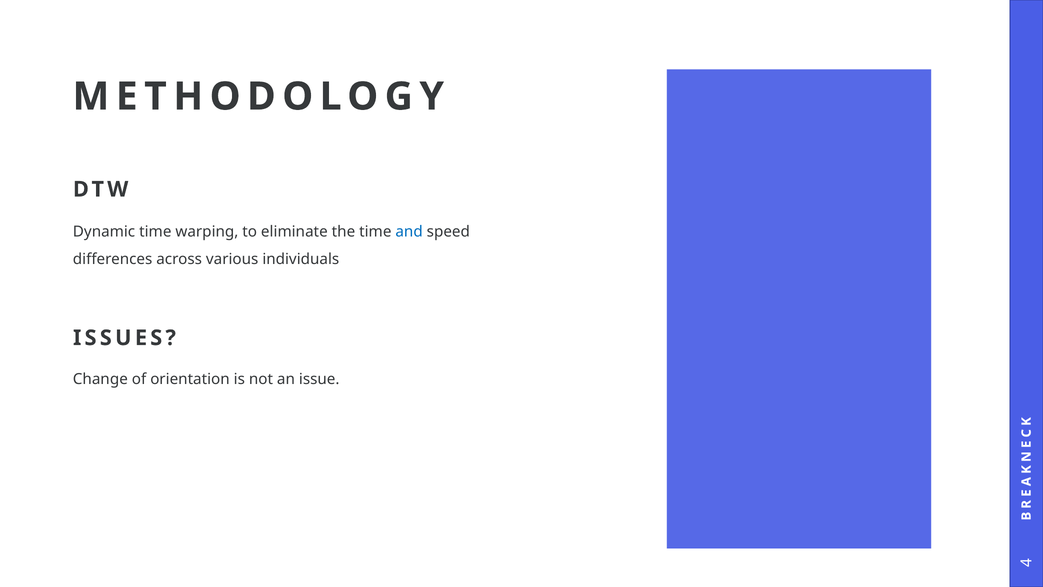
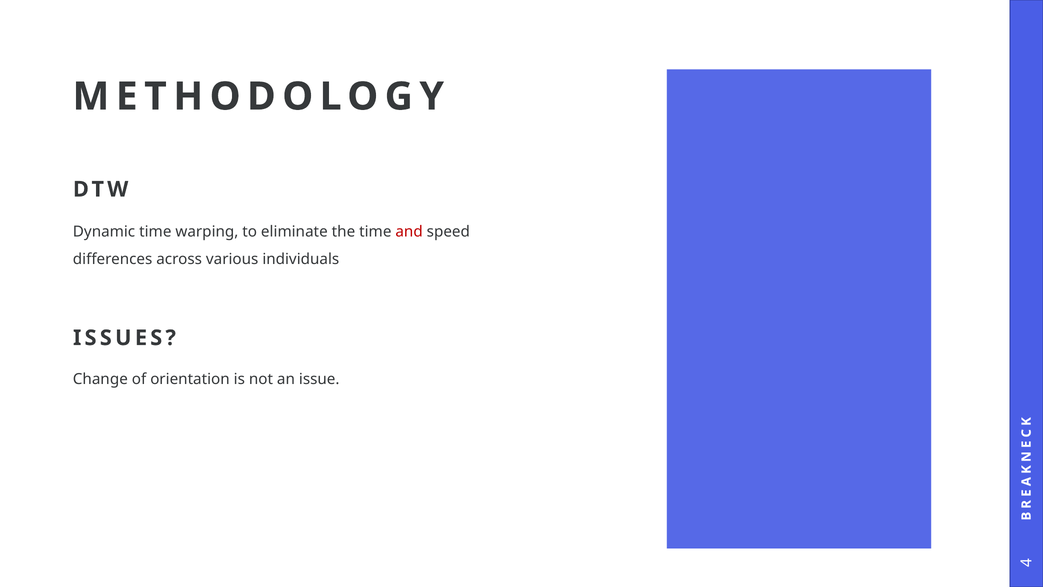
and colour: blue -> red (409, 232)
